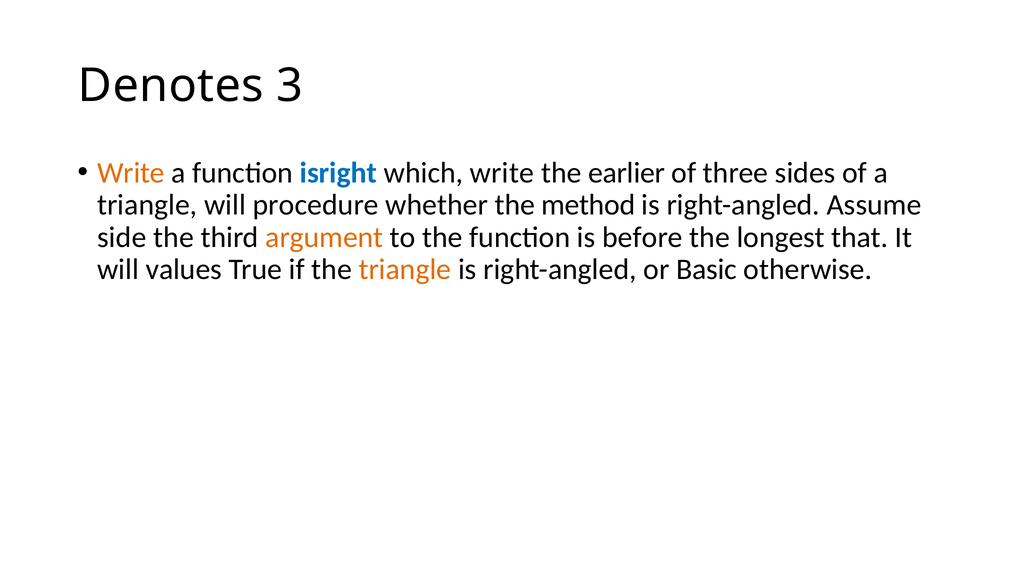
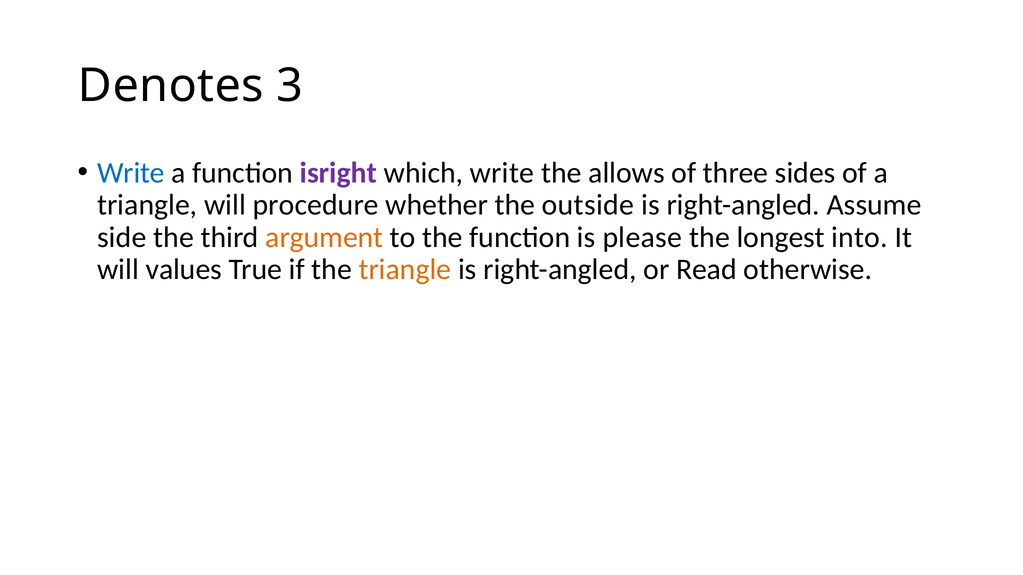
Write colour: orange -> blue (131, 173)
isright colour: blue -> purple (338, 173)
earlier: earlier -> allows (627, 173)
method: method -> outside (588, 205)
before: before -> please (642, 237)
that: that -> into (860, 237)
Basic: Basic -> Read (706, 270)
